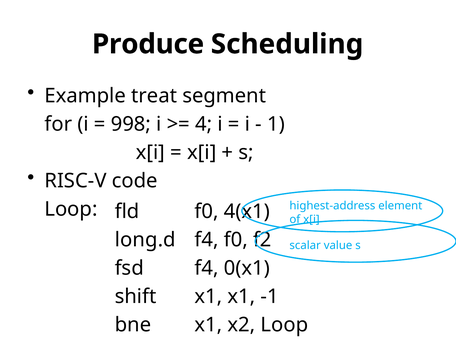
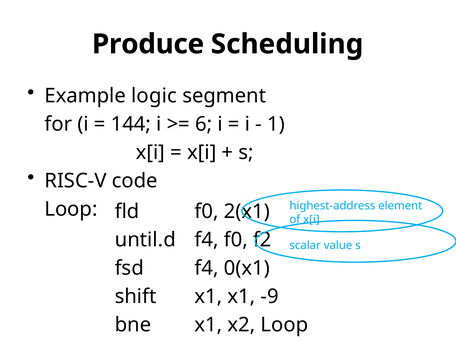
treat: treat -> logic (154, 96)
998: 998 -> 144 (131, 124)
4: 4 -> 6 (204, 124)
4(x1: 4(x1 -> 2(x1 (247, 211)
long.d: long.d -> until.d (145, 240)
-1: -1 -> -9 (270, 297)
